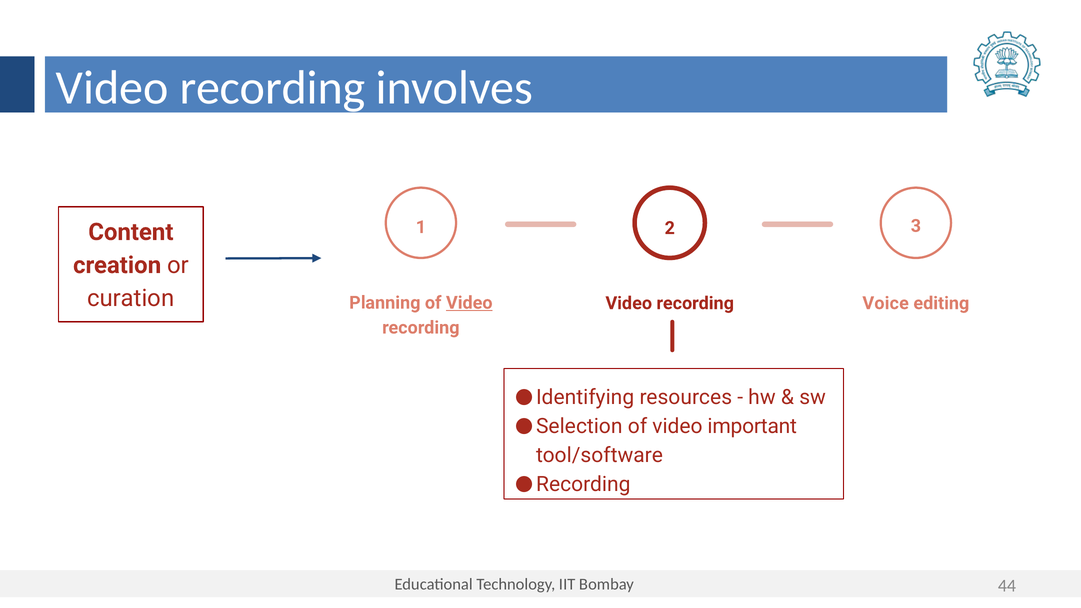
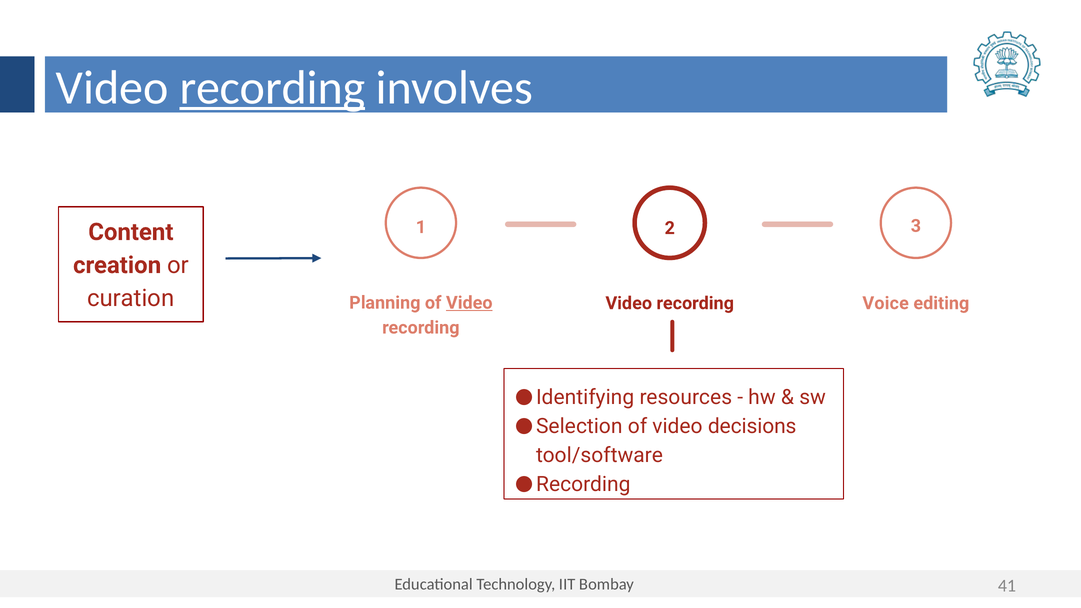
recording underline: none -> present (272, 88)
important: important -> decisions (752, 426)
44: 44 -> 41 (1007, 586)
